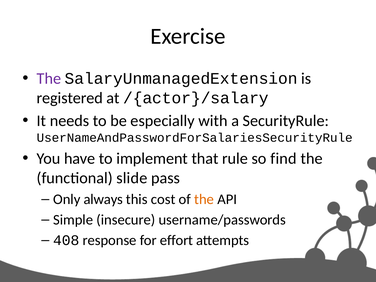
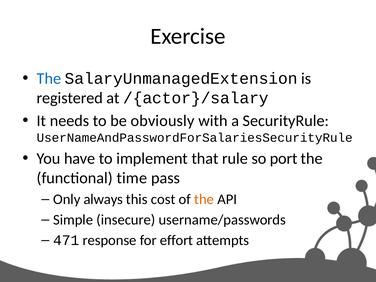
The colour: purple -> blue (49, 79)
especially: especially -> obviously (163, 121)
find: find -> port (284, 159)
slide: slide -> time (132, 178)
408: 408 -> 471 (66, 240)
